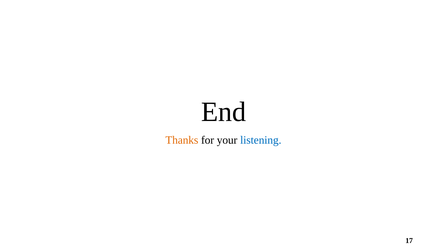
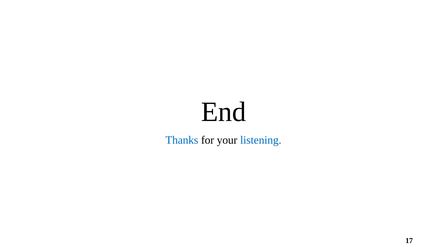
Thanks colour: orange -> blue (182, 140)
